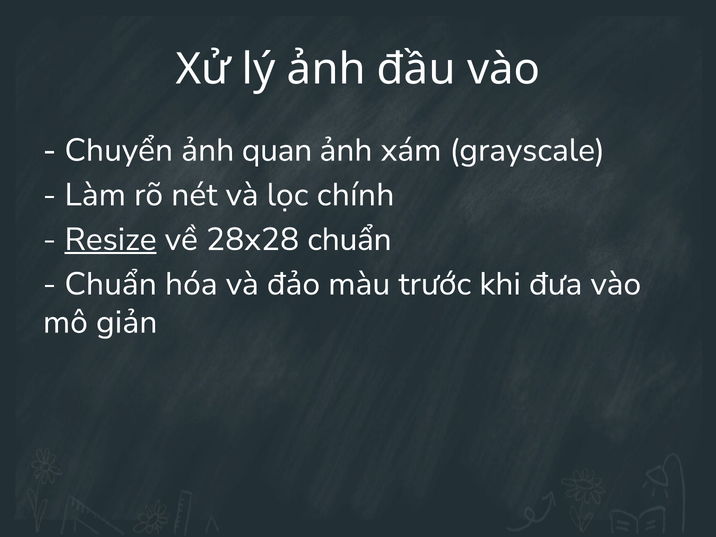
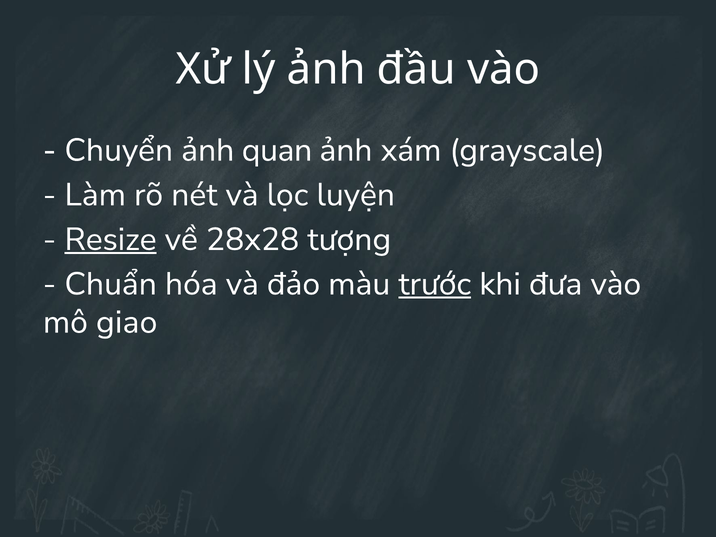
chính: chính -> luyện (356, 195)
28x28 chuẩn: chuẩn -> tượng (349, 239)
trước underline: none -> present (435, 284)
giản: giản -> giao (127, 322)
